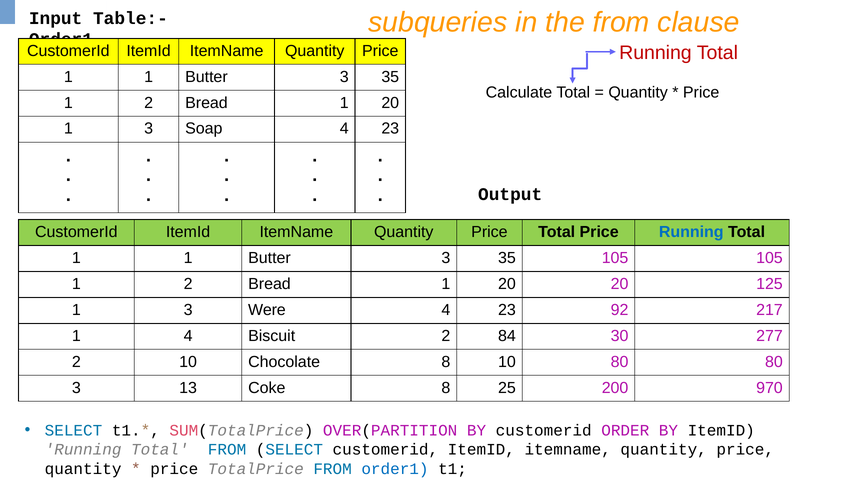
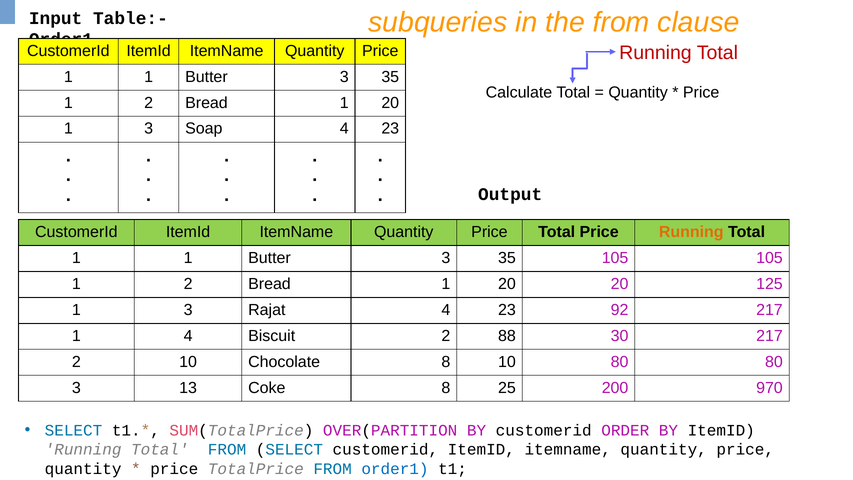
Running colour: blue -> orange (691, 232)
Were: Were -> Rajat (267, 310)
84: 84 -> 88 (507, 336)
30 277: 277 -> 217 (769, 336)
